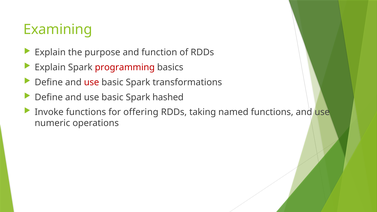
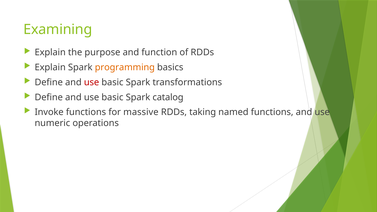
programming colour: red -> orange (125, 67)
hashed: hashed -> catalog (168, 97)
offering: offering -> massive (141, 112)
